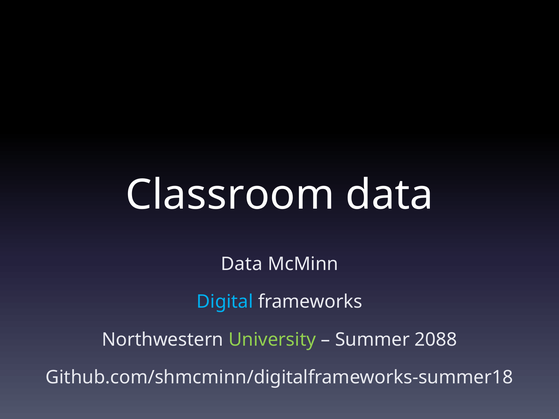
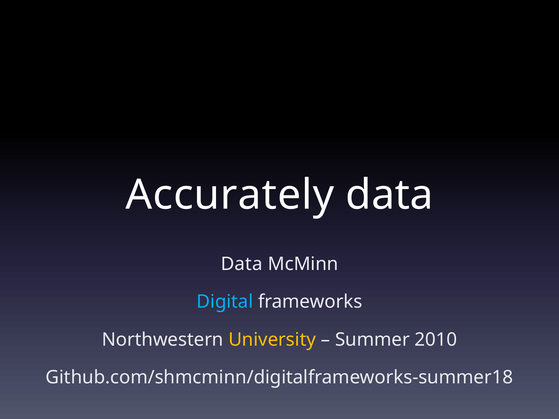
Classroom: Classroom -> Accurately (230, 195)
University colour: light green -> yellow (272, 340)
2088: 2088 -> 2010 (436, 340)
